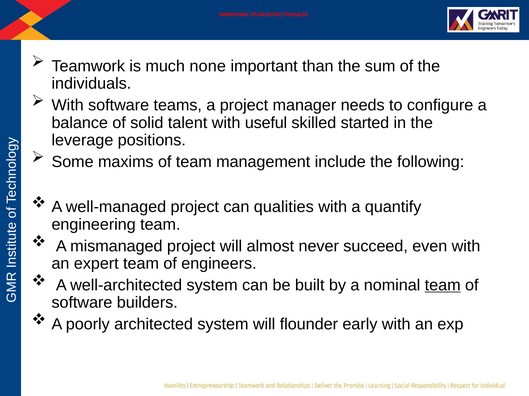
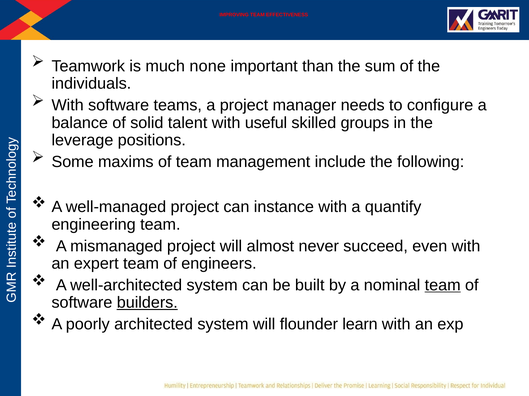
started: started -> groups (365, 123)
qualities: qualities -> instance (284, 207)
builders underline: none -> present (147, 303)
early: early -> learn (360, 325)
